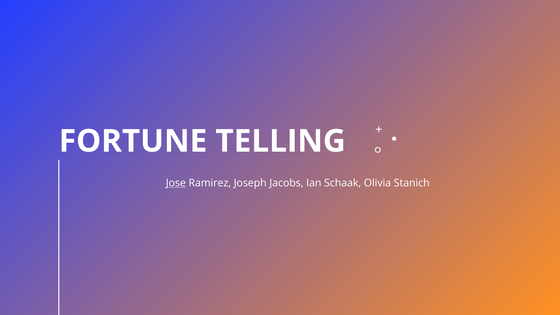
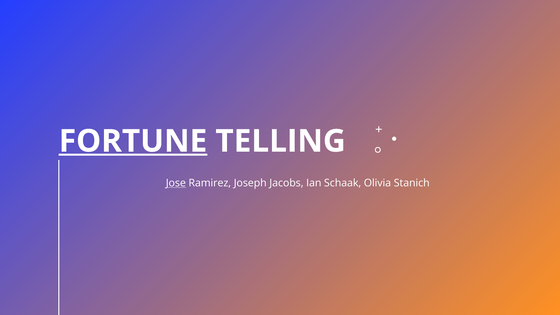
FORTUNE underline: none -> present (133, 141)
